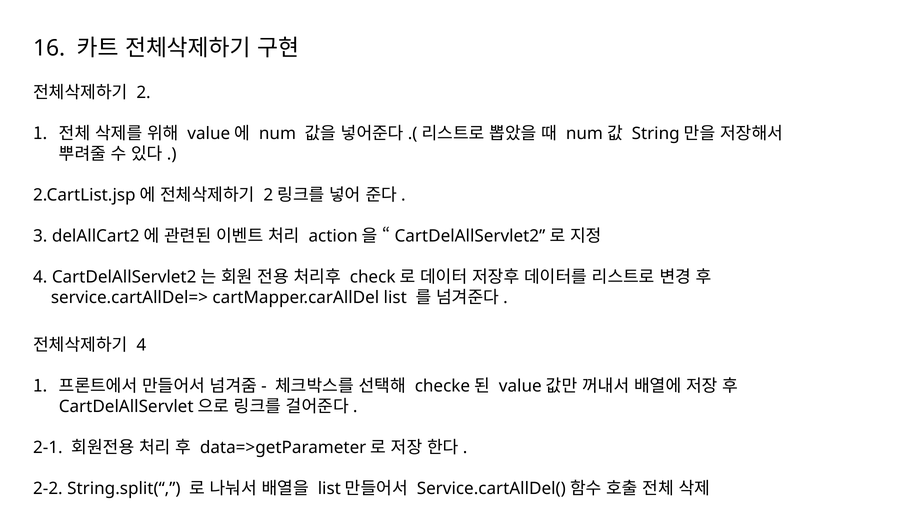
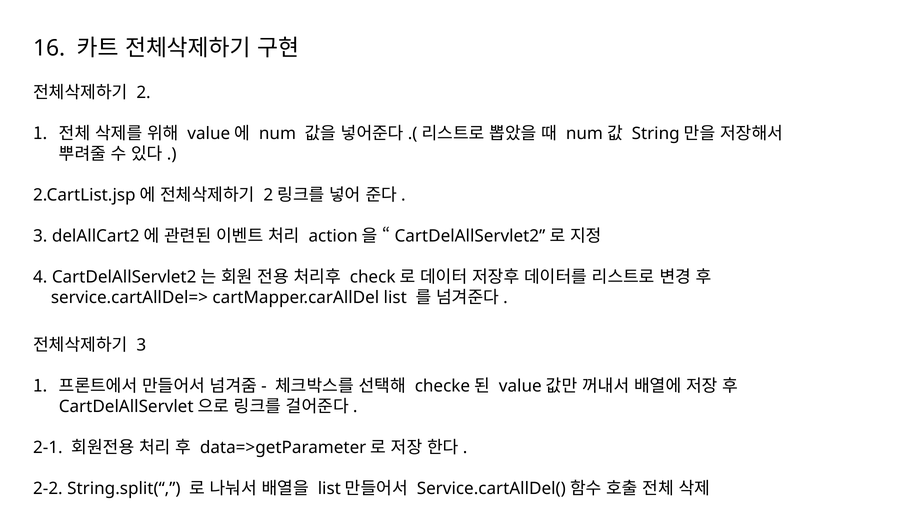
4: 4 -> 3 (141, 345)
